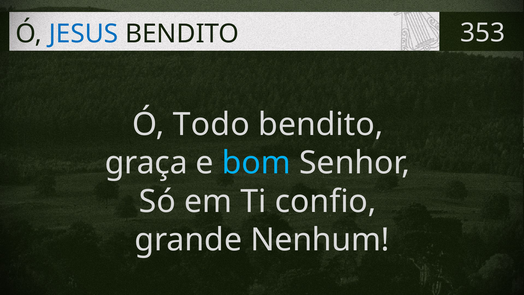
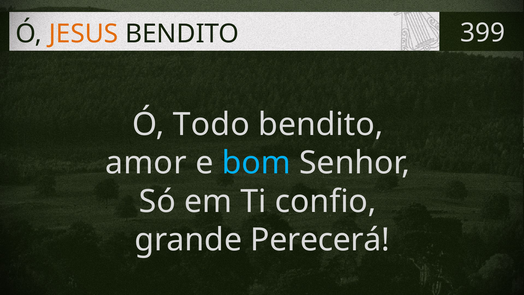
JESUS colour: blue -> orange (84, 34)
353: 353 -> 399 (483, 33)
graça: graça -> amor (146, 163)
Nenhum: Nenhum -> Perecerá (320, 240)
